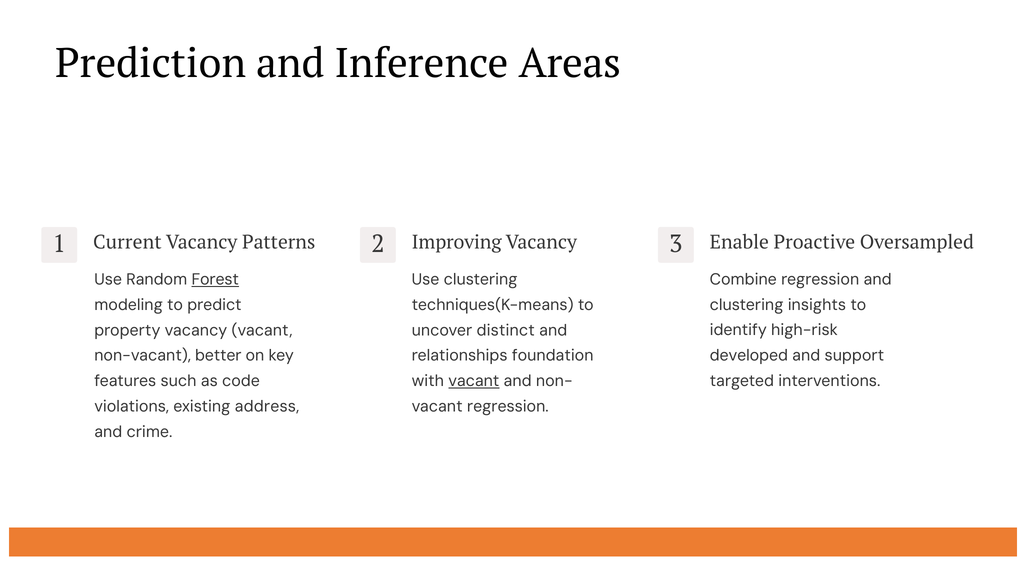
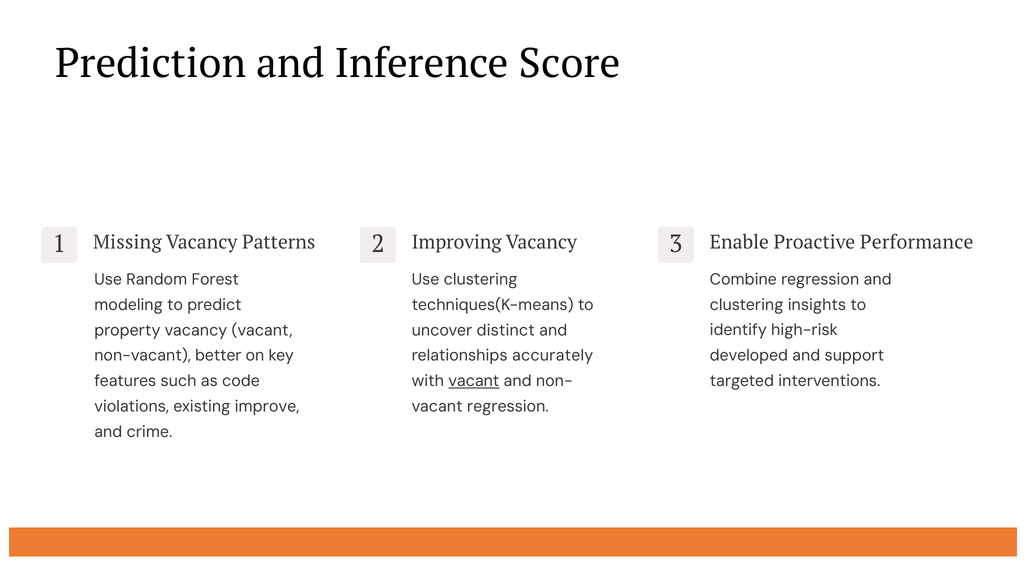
Areas: Areas -> Score (570, 64)
Current: Current -> Missing (127, 243)
Oversampled: Oversampled -> Performance (917, 242)
Forest underline: present -> none (215, 280)
foundation: foundation -> accurately (553, 356)
address: address -> improve (267, 406)
